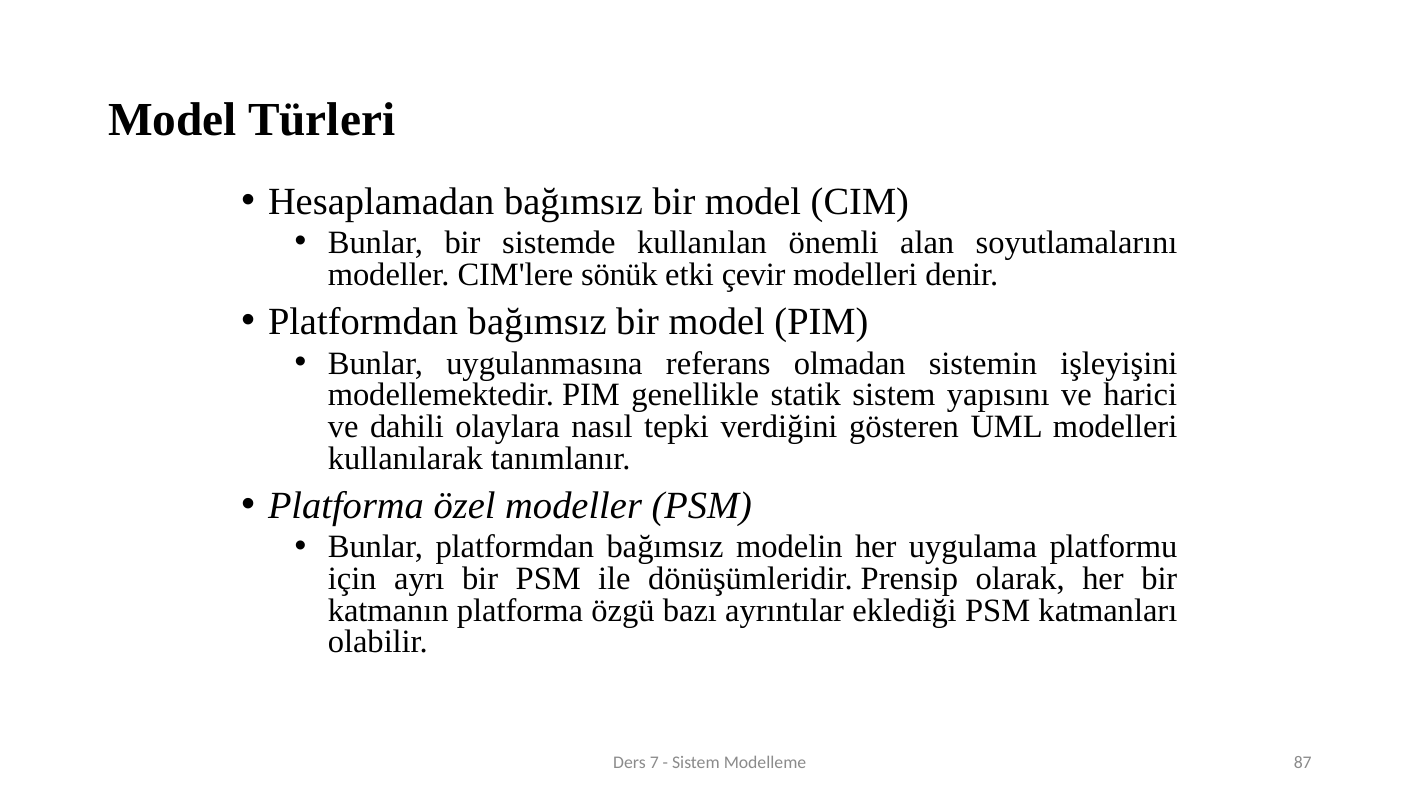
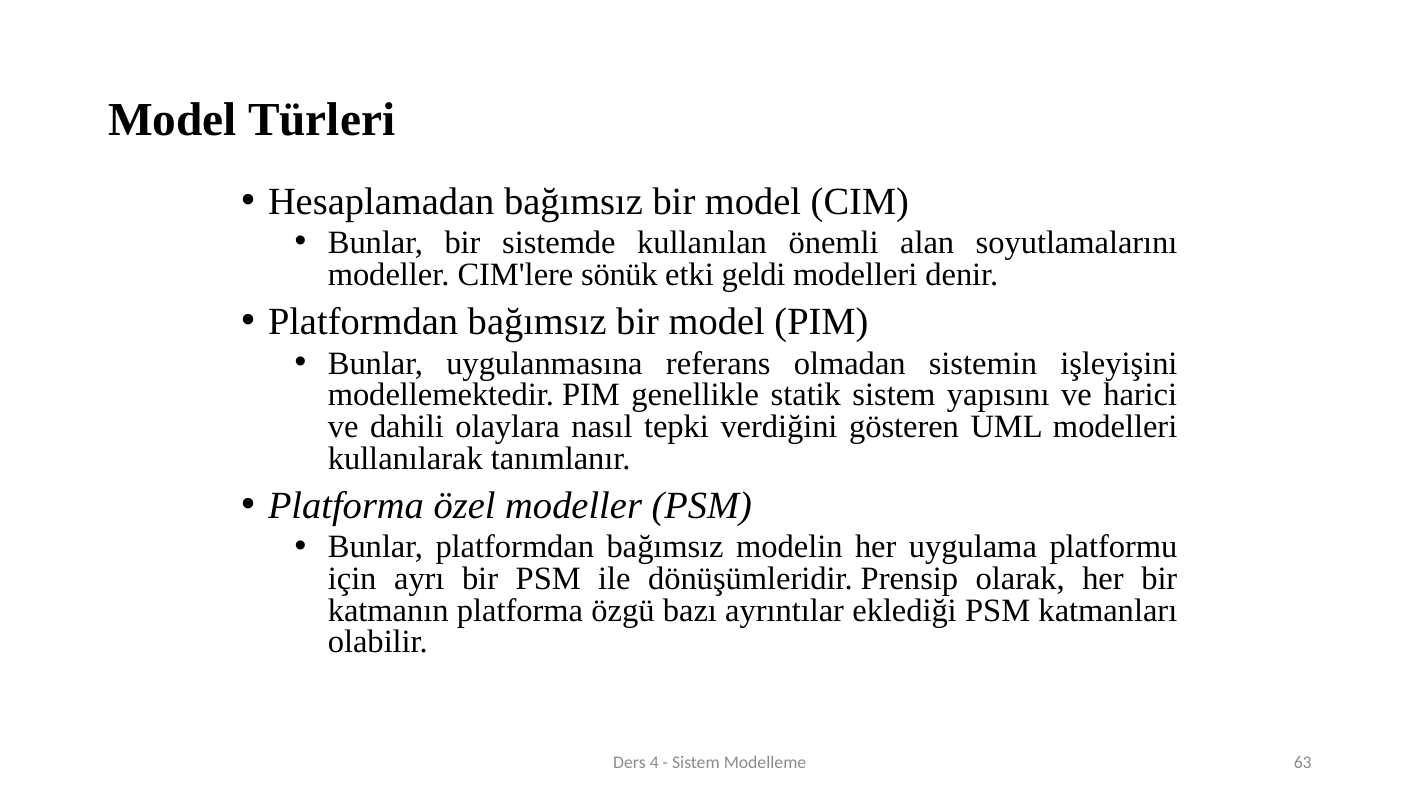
çevir: çevir -> geldi (754, 274)
7: 7 -> 4 (654, 763)
87: 87 -> 63 (1303, 763)
